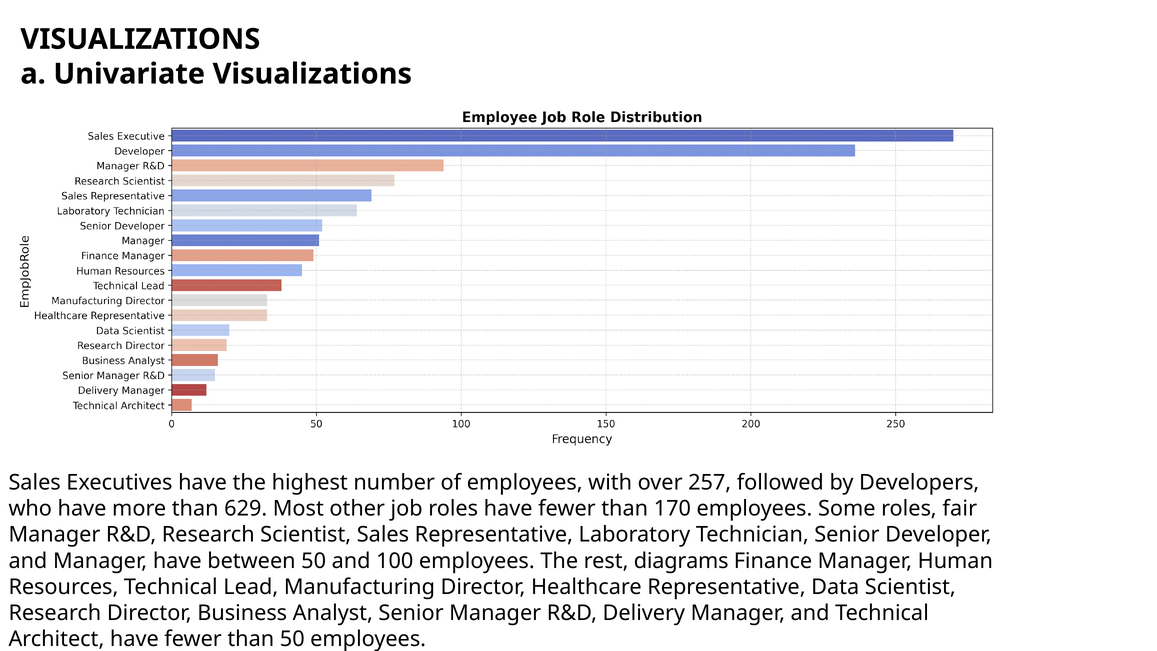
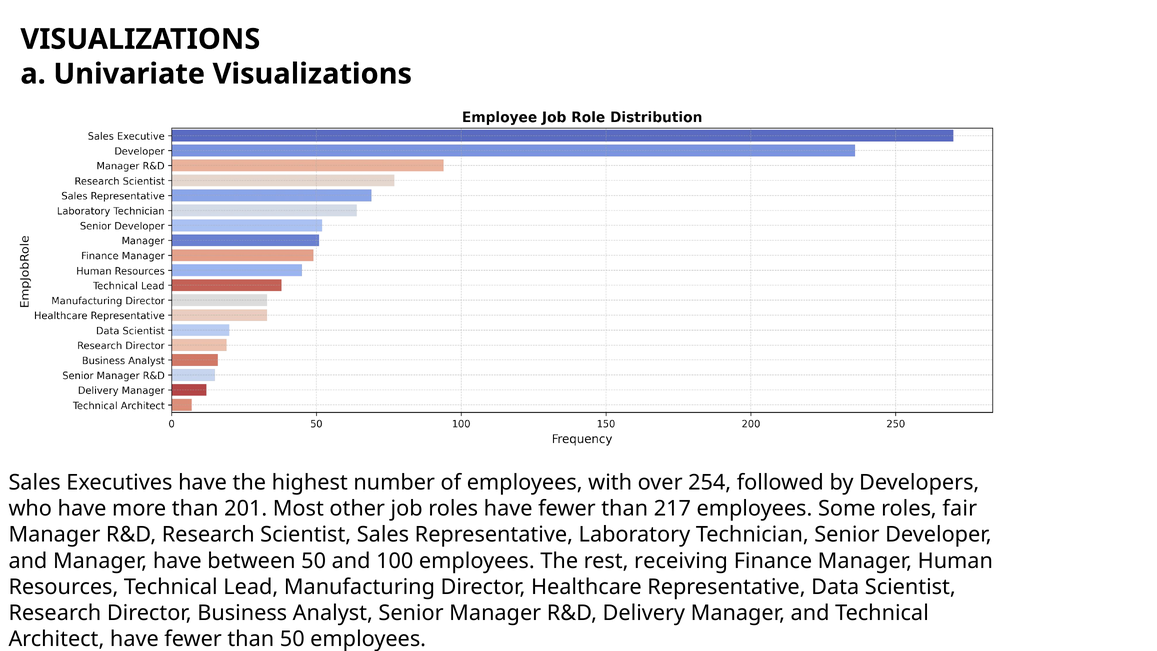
257: 257 -> 254 (710, 483)
629: 629 -> 201 (246, 509)
170: 170 -> 217 (672, 509)
diagrams: diagrams -> receiving (681, 561)
